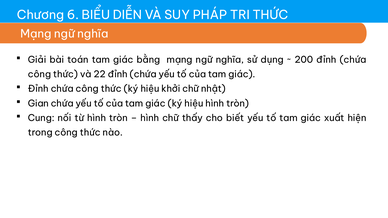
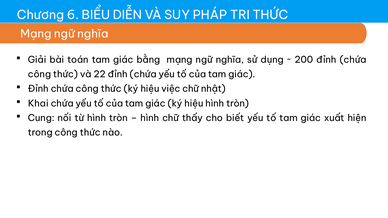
khởi: khởi -> việc (171, 89)
Gian: Gian -> Khai (38, 104)
